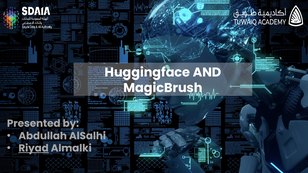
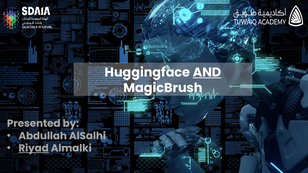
AND underline: none -> present (207, 73)
